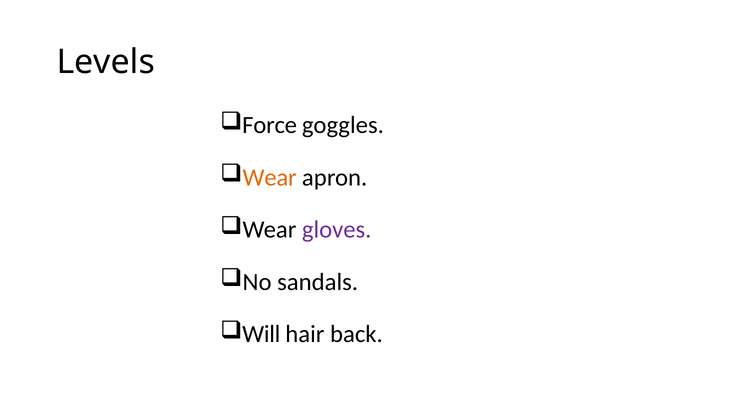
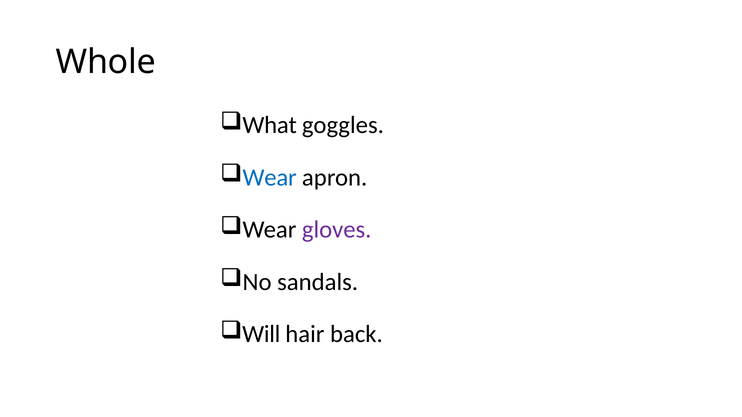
Levels: Levels -> Whole (106, 62)
Force: Force -> What (270, 125)
Wear colour: orange -> blue (270, 178)
